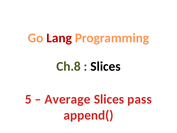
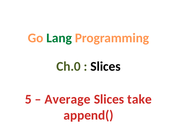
Lang colour: red -> green (59, 38)
Ch.8: Ch.8 -> Ch.0 (68, 66)
pass: pass -> take (139, 99)
